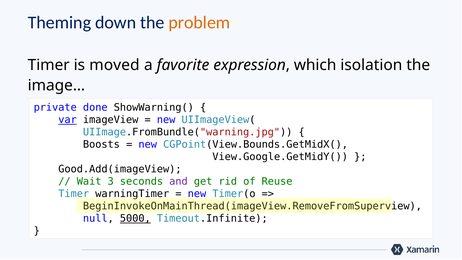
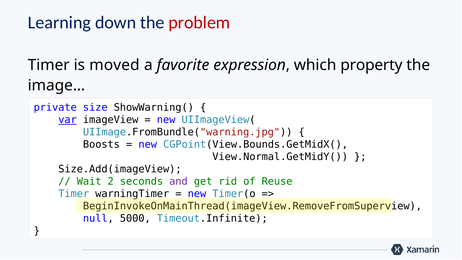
Theming: Theming -> Learning (59, 23)
problem colour: orange -> red (199, 23)
isolation: isolation -> property (371, 65)
done: done -> size (95, 108)
View.Google.GetMidY(: View.Google.GetMidY( -> View.Normal.GetMidY( (280, 157)
Good.Add(imageView: Good.Add(imageView -> Size.Add(imageView (120, 169)
3: 3 -> 2 (111, 181)
5000 underline: present -> none (135, 218)
